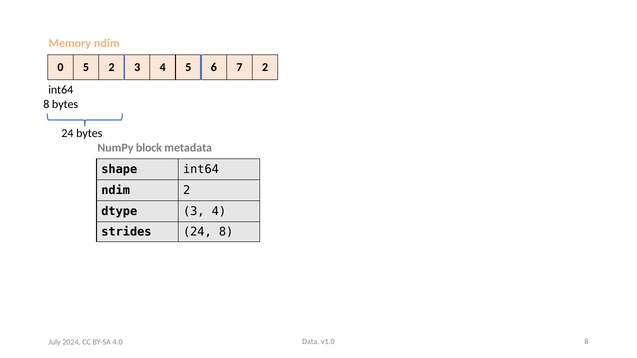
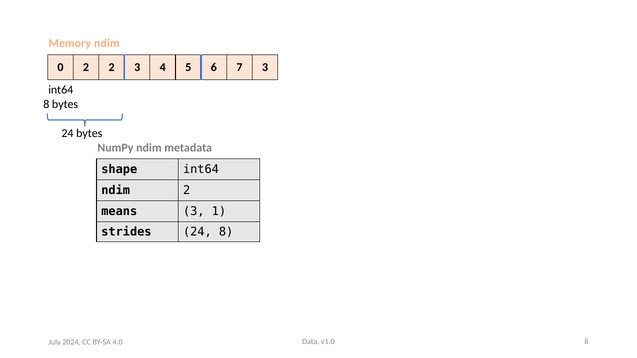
0 5: 5 -> 2 (86, 68)
7 2: 2 -> 3 (265, 68)
NumPy block: block -> ndim (149, 148)
dtype: dtype -> means (119, 212)
4: 4 -> 1 (219, 212)
